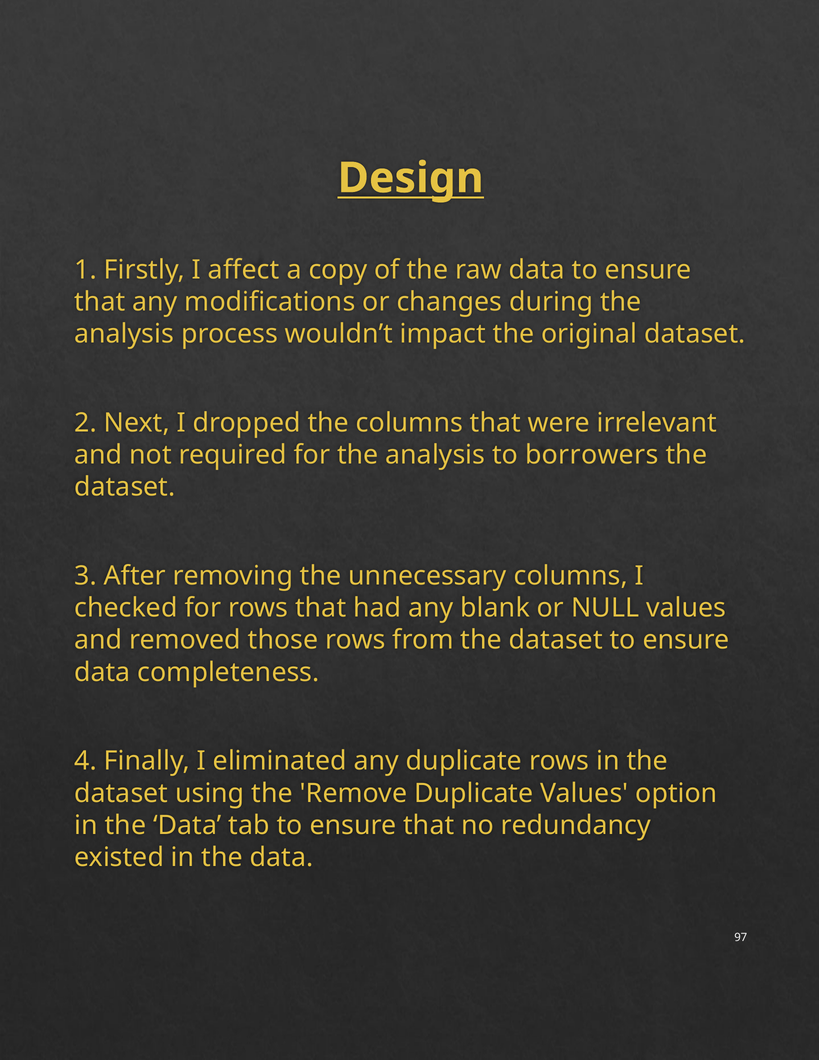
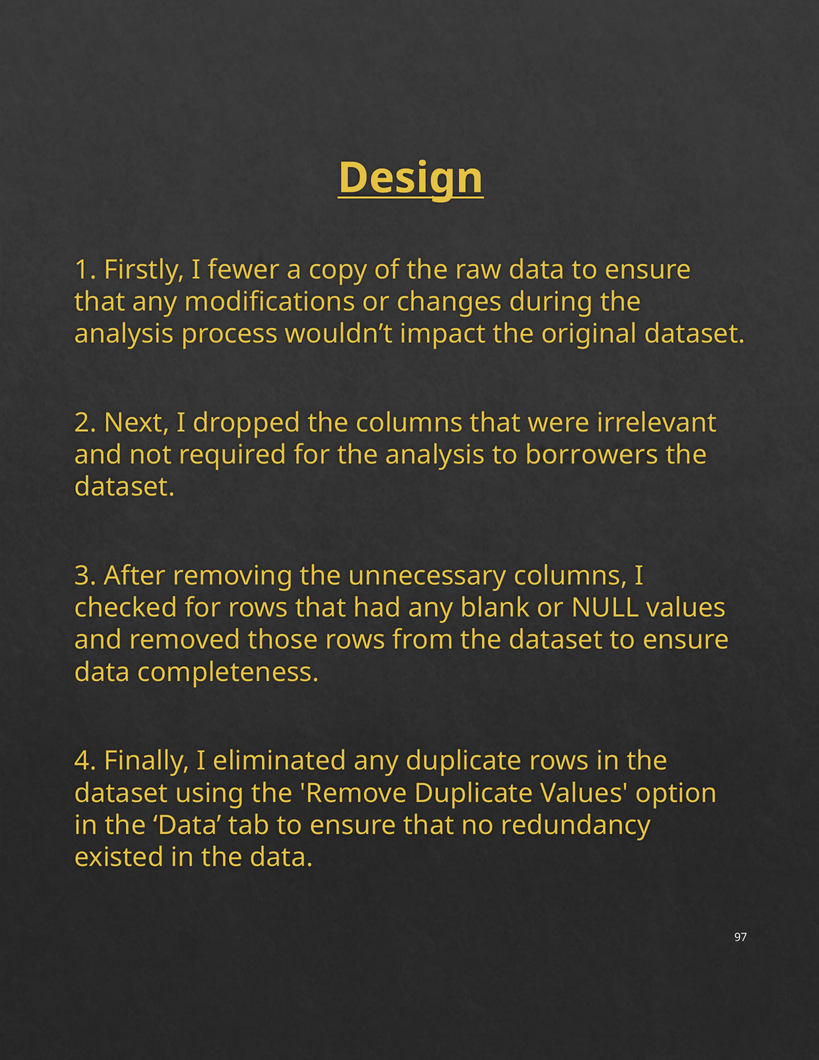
affect: affect -> fewer (244, 270)
